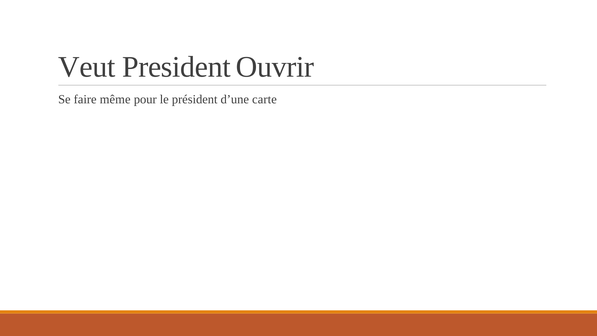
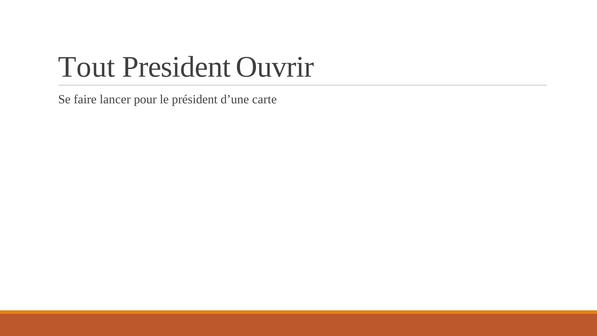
Veut: Veut -> Tout (87, 67)
même: même -> lancer (115, 99)
